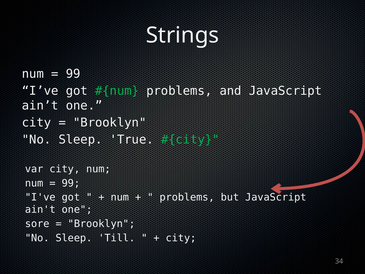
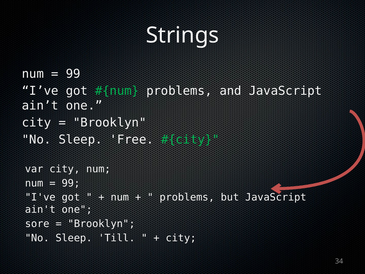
True: True -> Free (132, 140)
